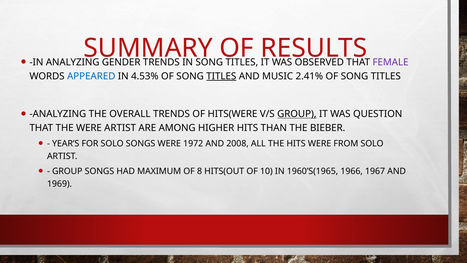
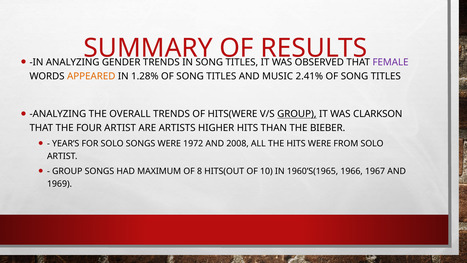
APPEARED colour: blue -> orange (91, 76)
4.53%: 4.53% -> 1.28% (145, 76)
TITLES underline: present -> none (221, 76)
QUESTION: QUESTION -> CLARKSON (378, 114)
THE WERE: WERE -> FOUR (89, 128)
AMONG: AMONG -> ARTISTS (177, 128)
